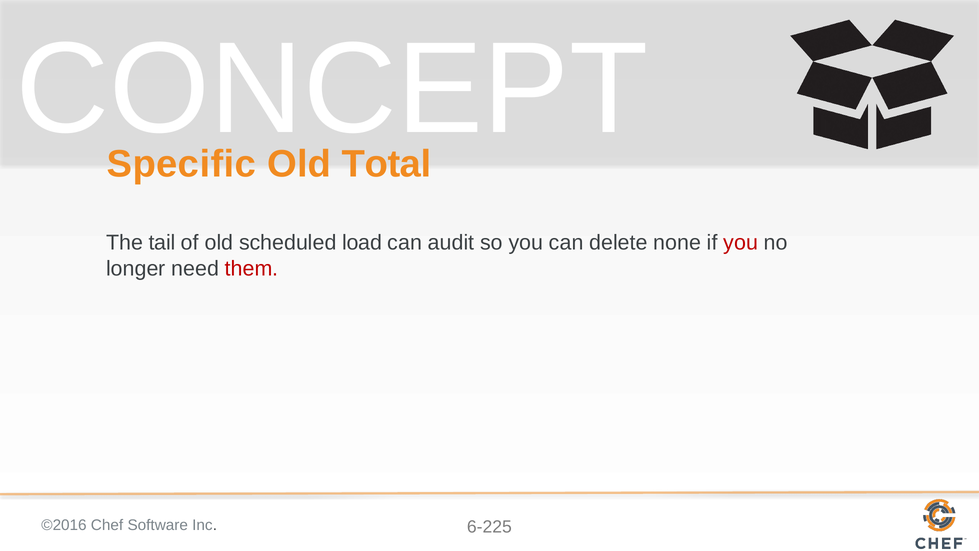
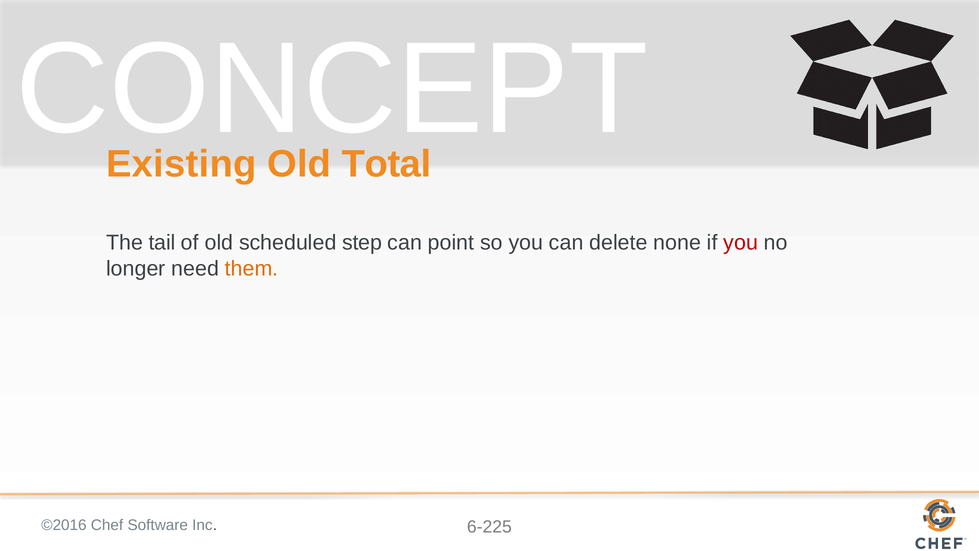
Specific: Specific -> Existing (181, 164)
load: load -> step (362, 243)
audit: audit -> point (451, 243)
them colour: red -> orange (252, 268)
